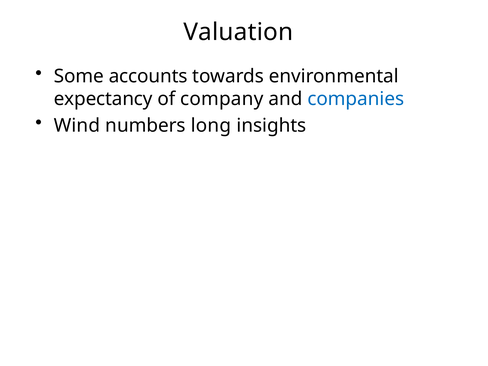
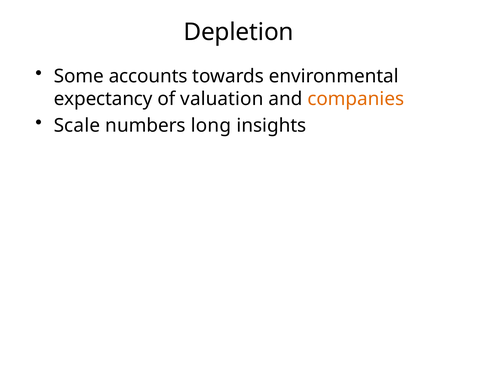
Valuation: Valuation -> Depletion (239, 32)
company: company -> valuation (222, 99)
companies colour: blue -> orange (356, 99)
Wind: Wind -> Scale (77, 126)
